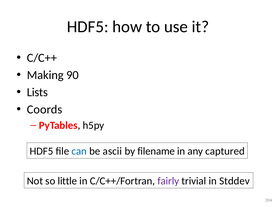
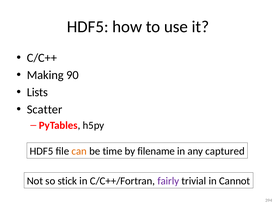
Coords: Coords -> Scatter (45, 109)
can colour: blue -> orange (79, 151)
ascii: ascii -> time (112, 151)
little: little -> stick (67, 181)
Stddev: Stddev -> Cannot (235, 181)
